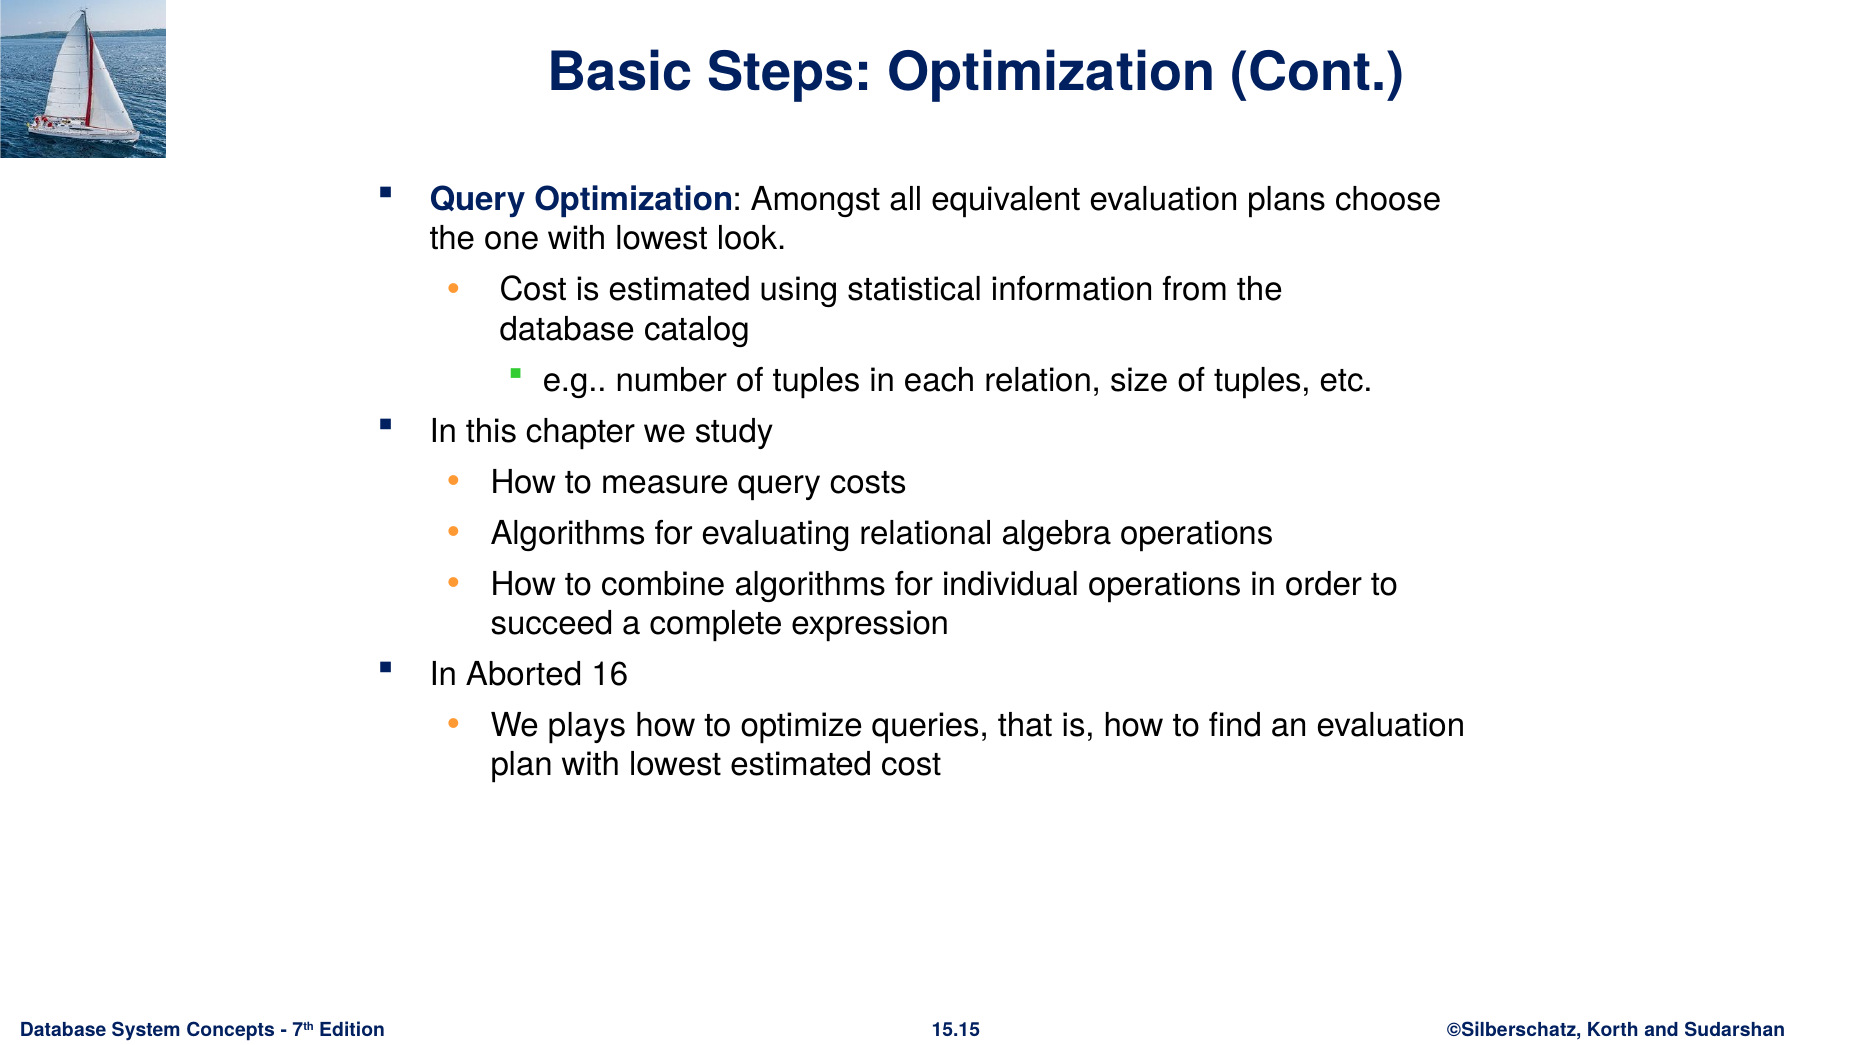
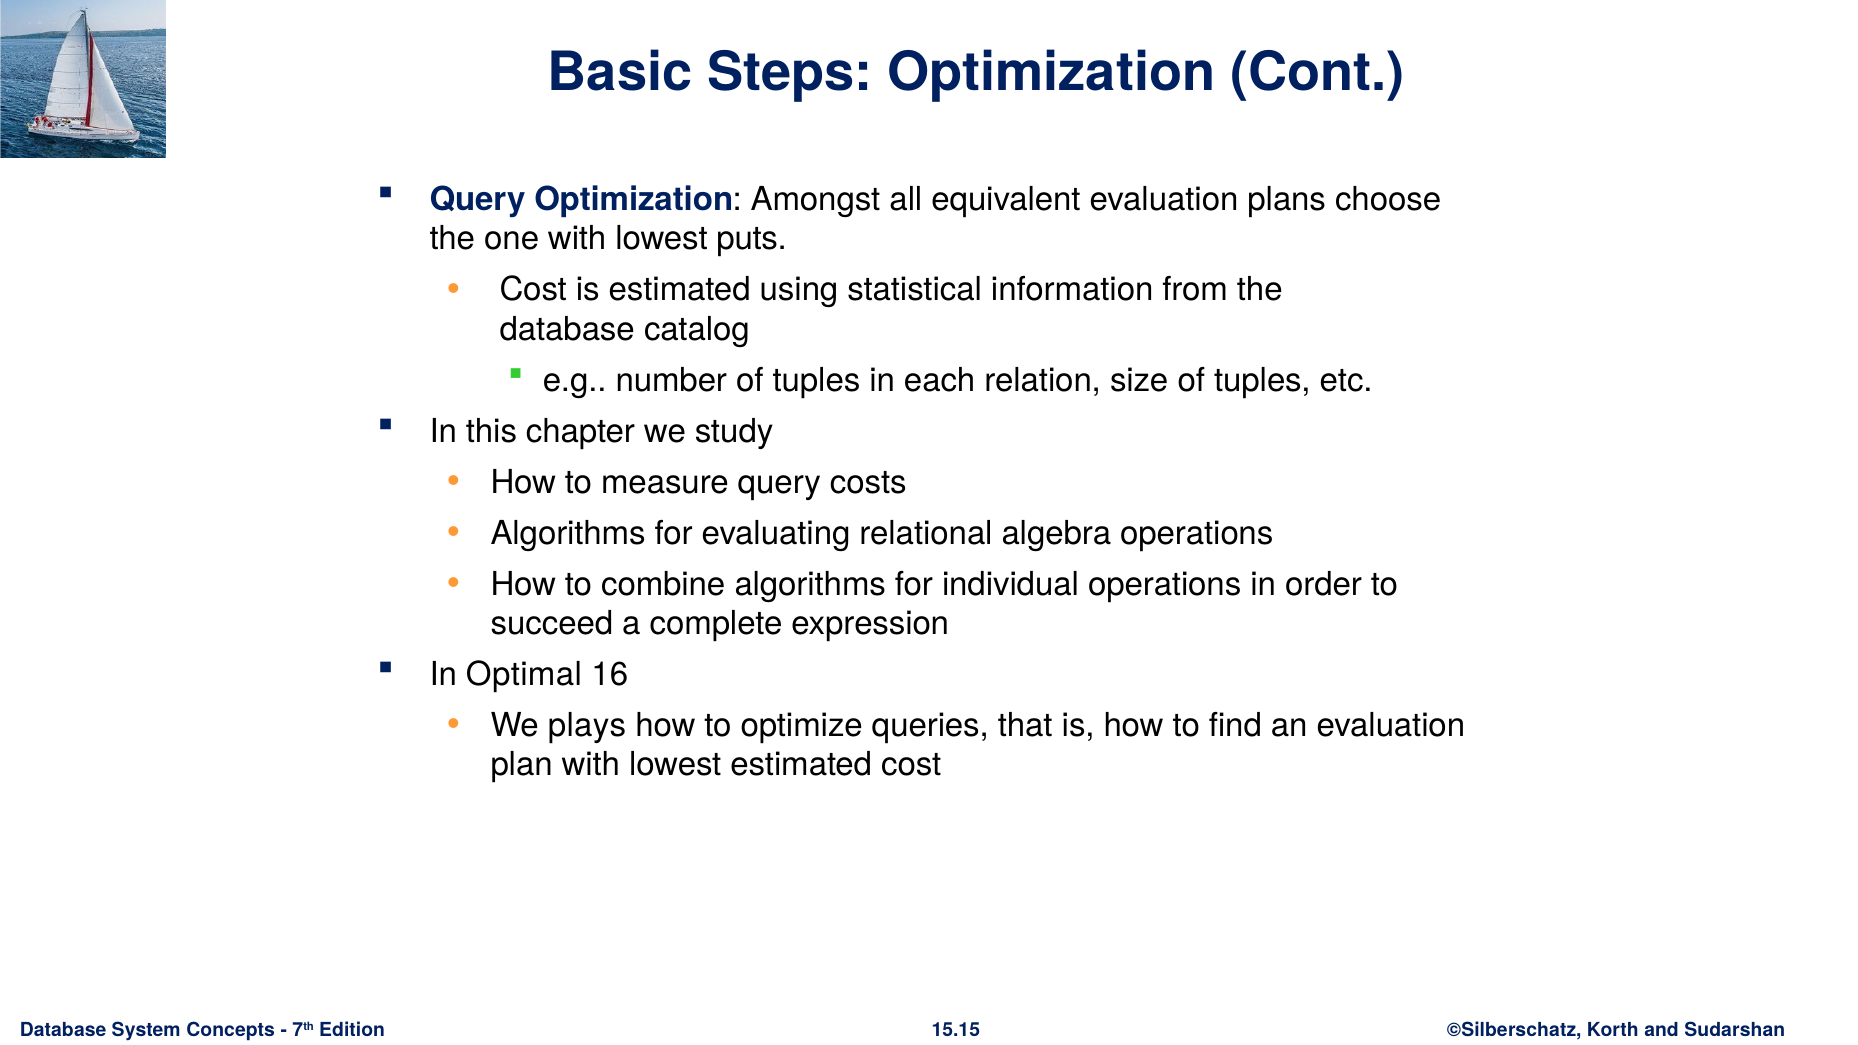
look: look -> puts (752, 239)
Aborted: Aborted -> Optimal (524, 675)
